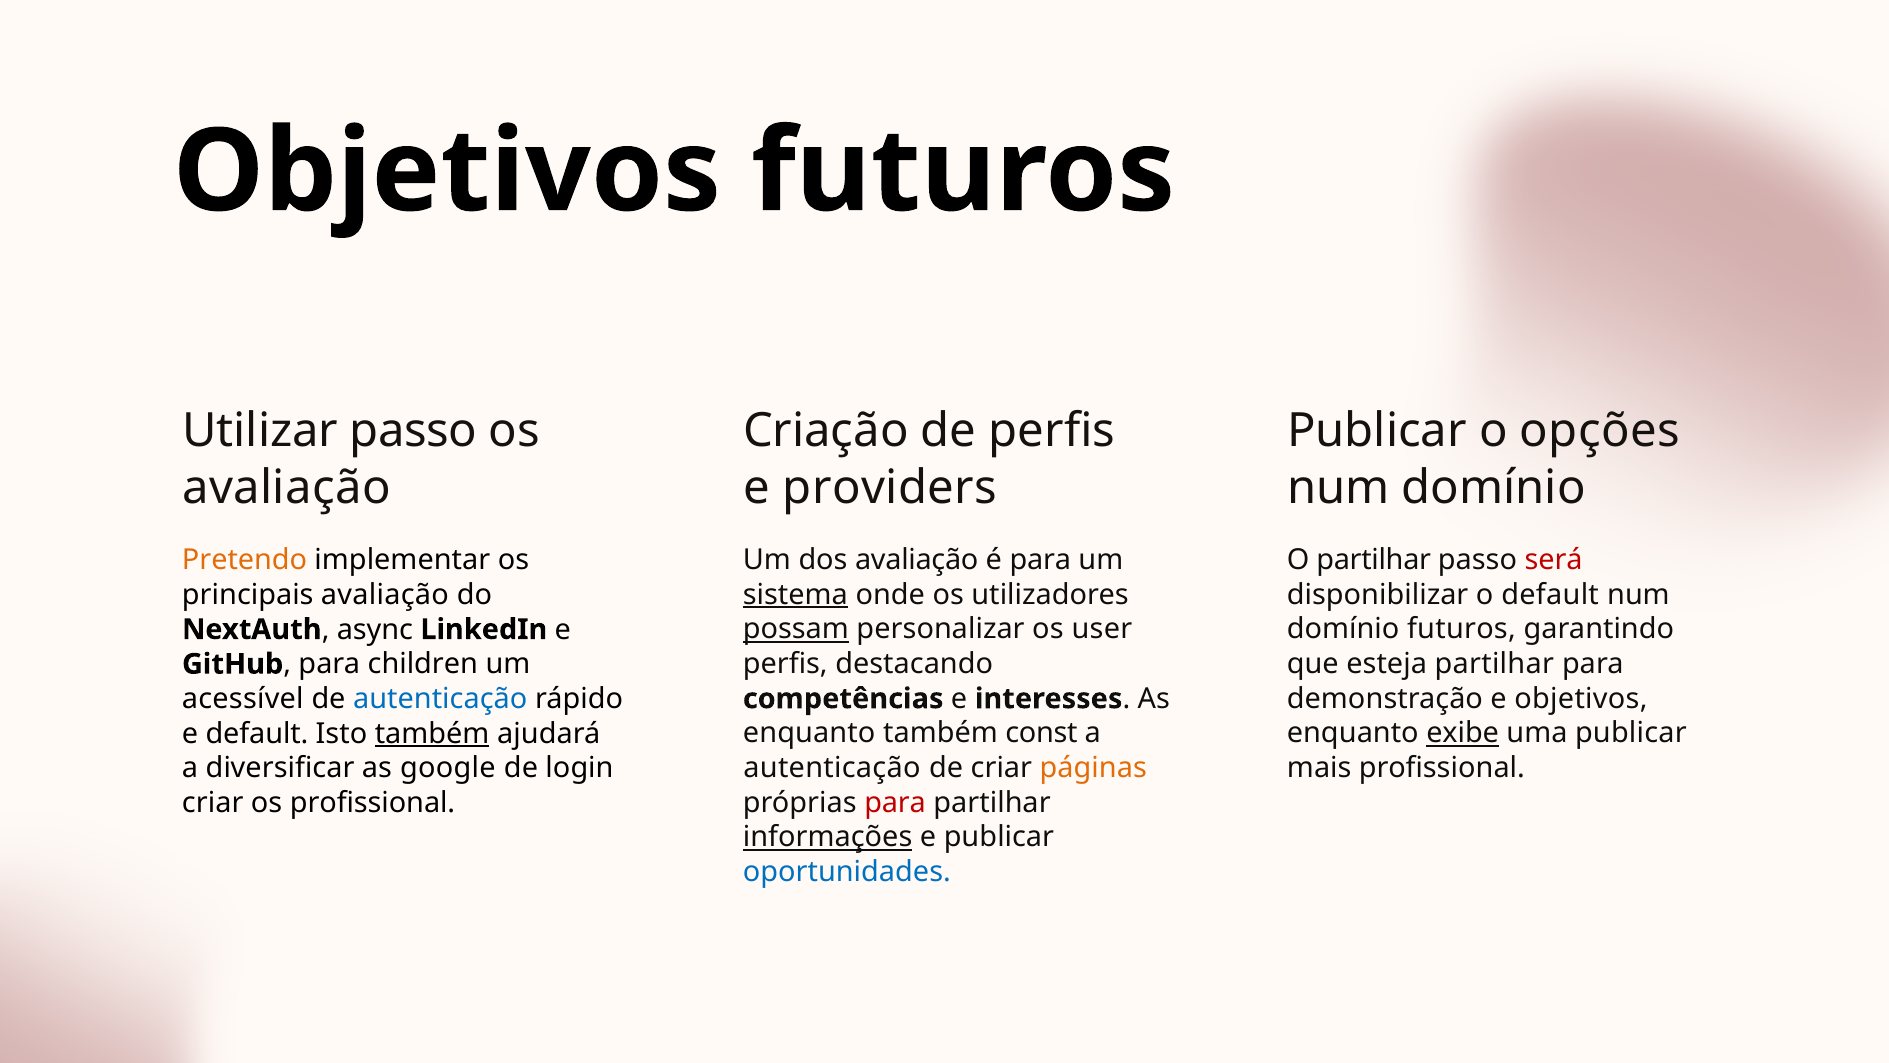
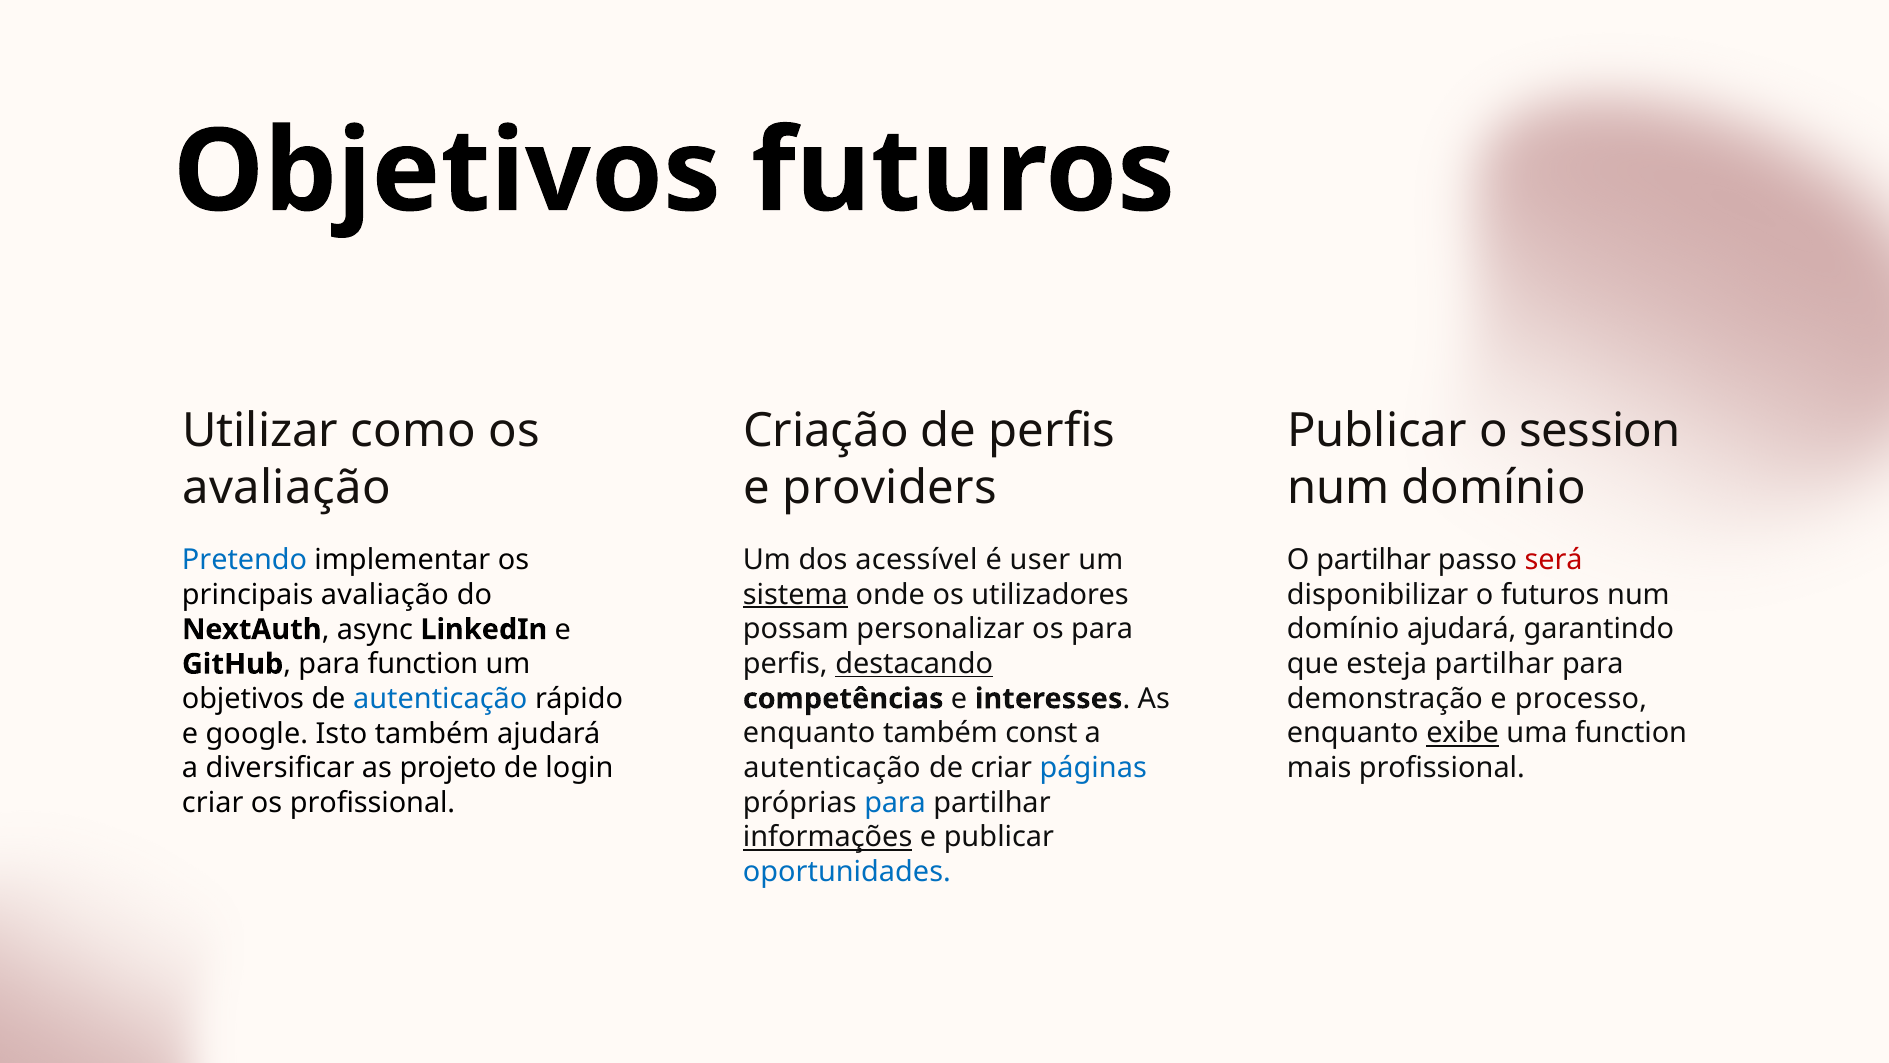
Utilizar passo: passo -> como (413, 431)
opções: opções -> session (1600, 431)
Pretendo colour: orange -> blue (245, 560)
dos avaliação: avaliação -> acessível (916, 560)
é para: para -> user (1040, 560)
o default: default -> futuros (1550, 595)
possam underline: present -> none (796, 629)
os user: user -> para (1102, 629)
domínio futuros: futuros -> ajudará (1462, 629)
para children: children -> function (423, 664)
destacando underline: none -> present (914, 664)
acessível: acessível -> objetivos (243, 699)
e objetivos: objetivos -> processo (1581, 698)
e default: default -> google (257, 733)
também underline: present -> none (432, 733)
uma publicar: publicar -> function (1631, 733)
páginas colour: orange -> blue (1093, 768)
google: google -> projeto (448, 768)
para colour: red -> blue (895, 802)
